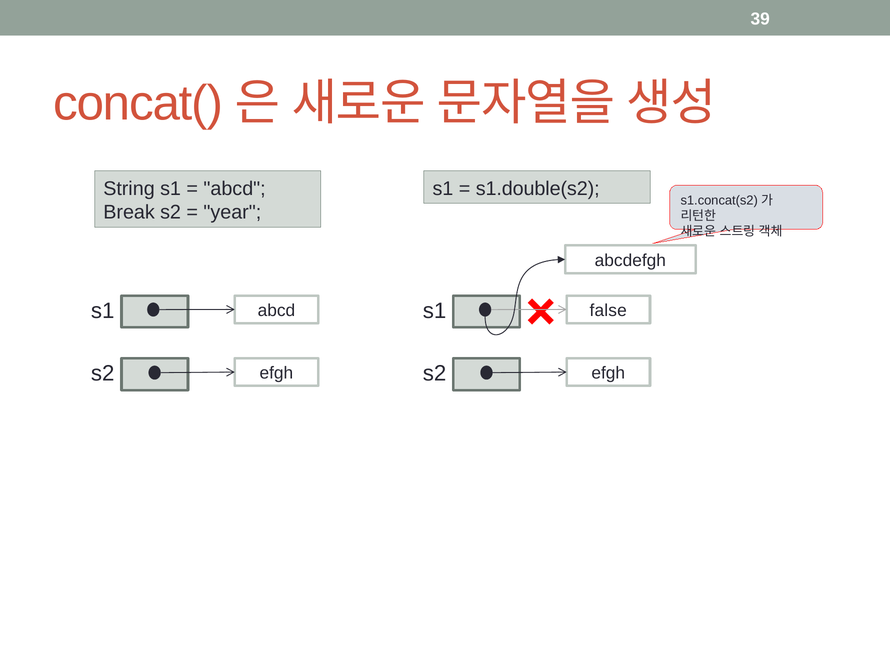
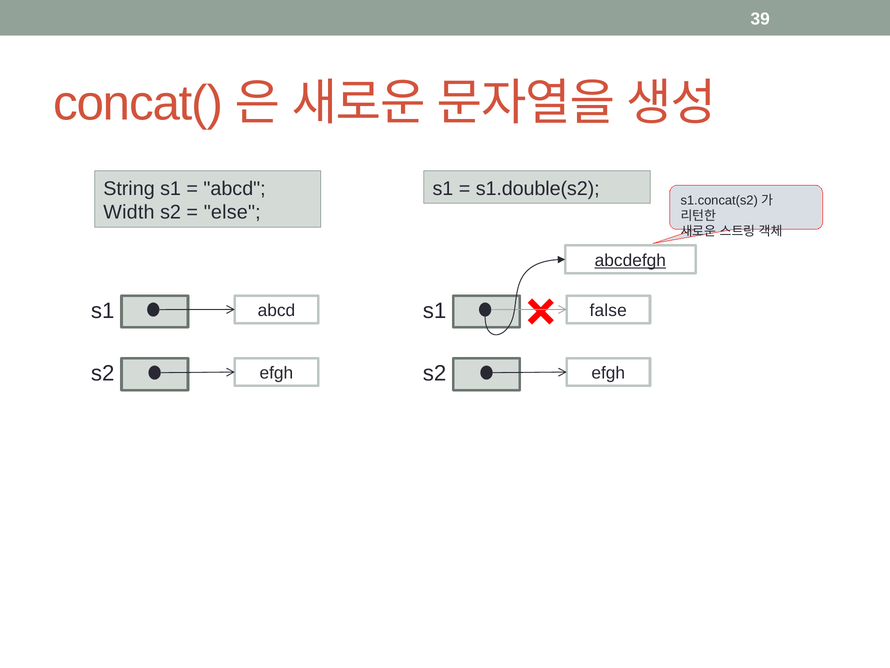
Break: Break -> Width (129, 212)
year: year -> else (232, 212)
abcdefgh underline: none -> present (630, 260)
